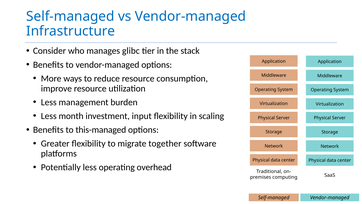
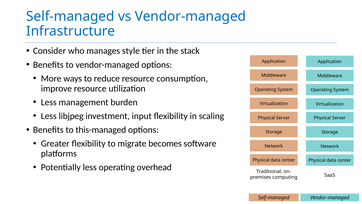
glibc: glibc -> style (131, 51)
month: month -> libjpeg (71, 116)
together: together -> becomes (165, 143)
